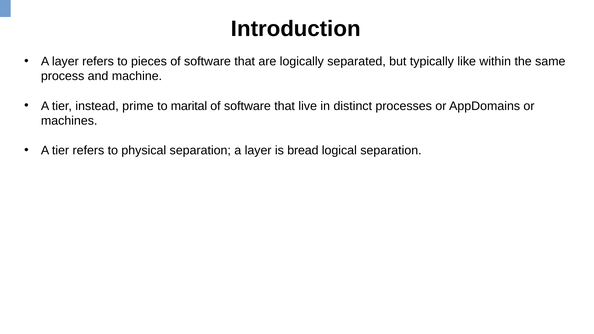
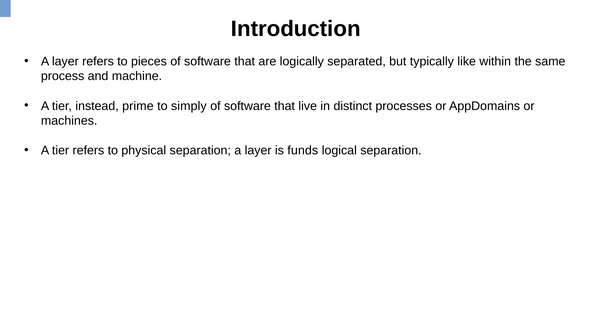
marital: marital -> simply (189, 106)
bread: bread -> funds (303, 151)
